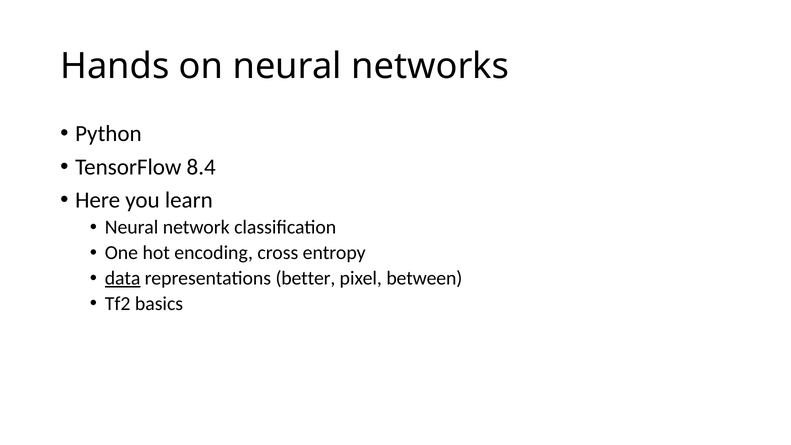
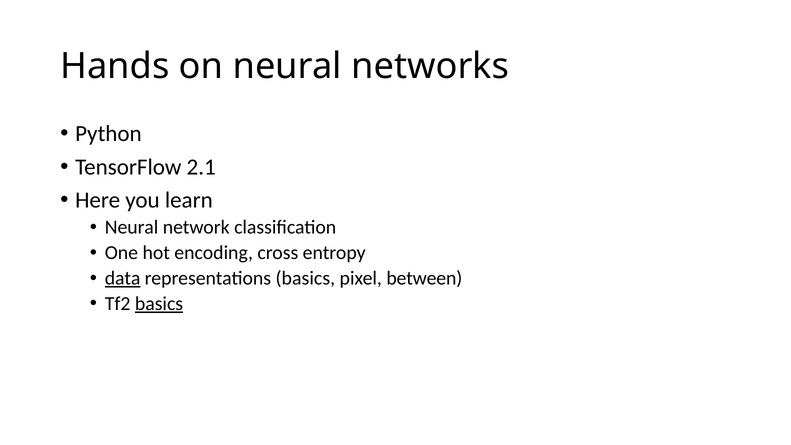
8.4: 8.4 -> 2.1 (201, 167)
representations better: better -> basics (305, 278)
basics underline: none -> present (159, 304)
